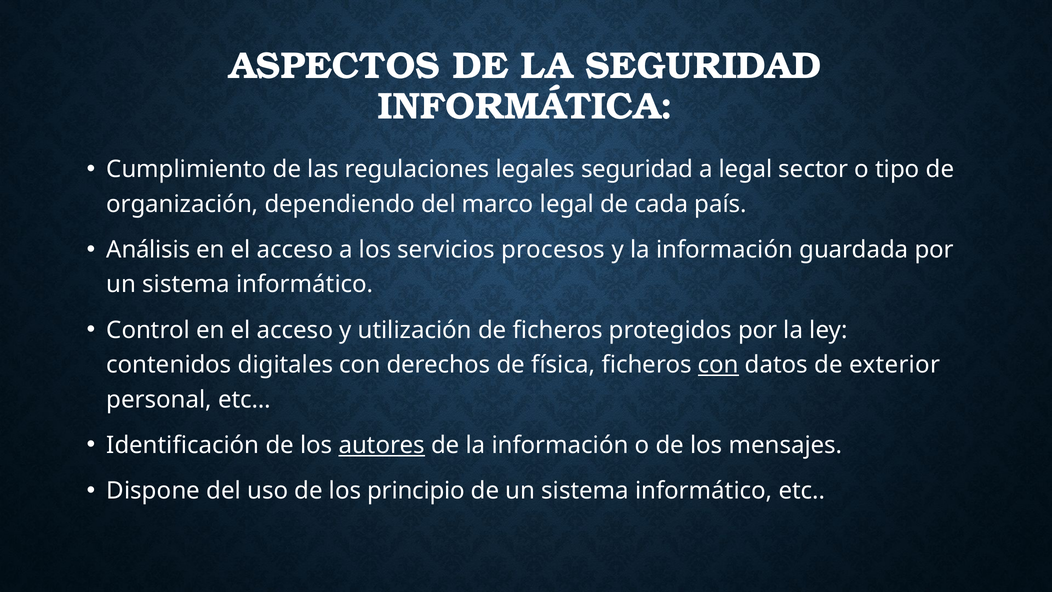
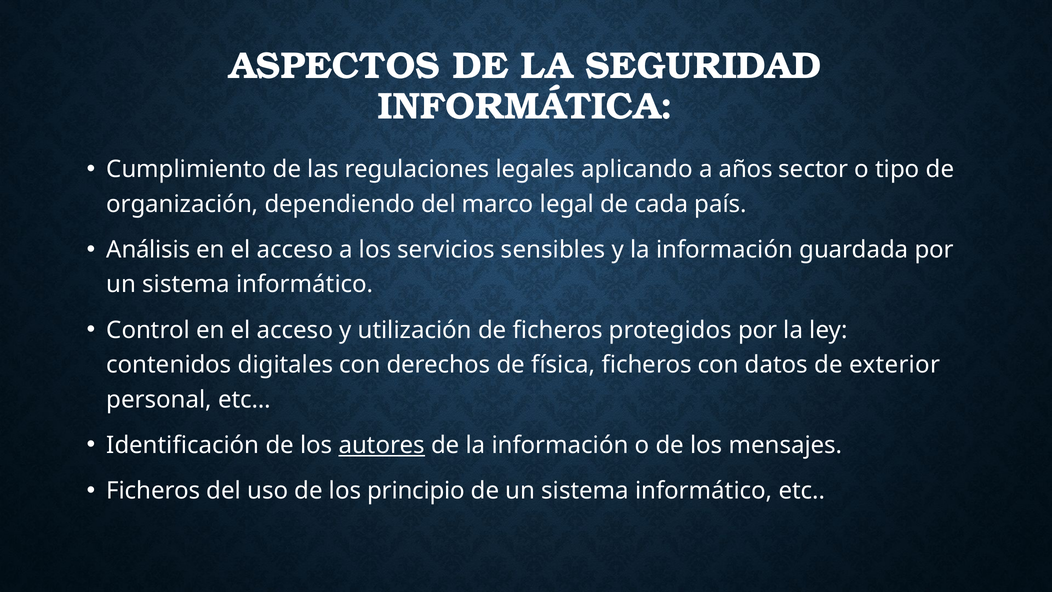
legales seguridad: seguridad -> aplicando (637, 169)
a legal: legal -> años (746, 169)
procesos: procesos -> sensibles (553, 250)
con underline: present -> none (718, 365)
Dispone: Dispone -> Ficheros (153, 491)
